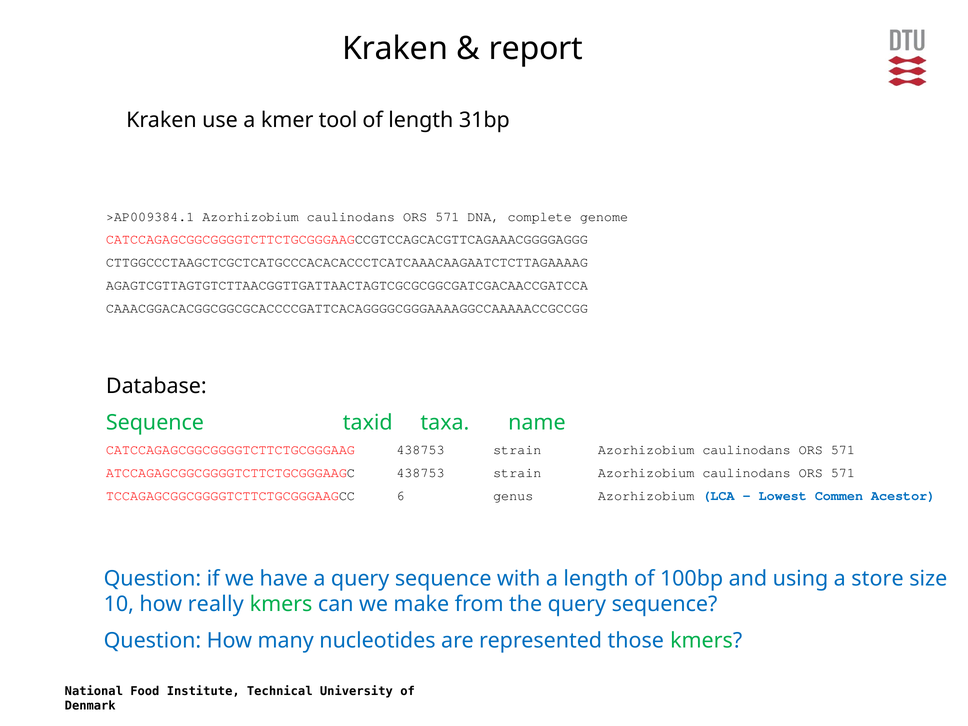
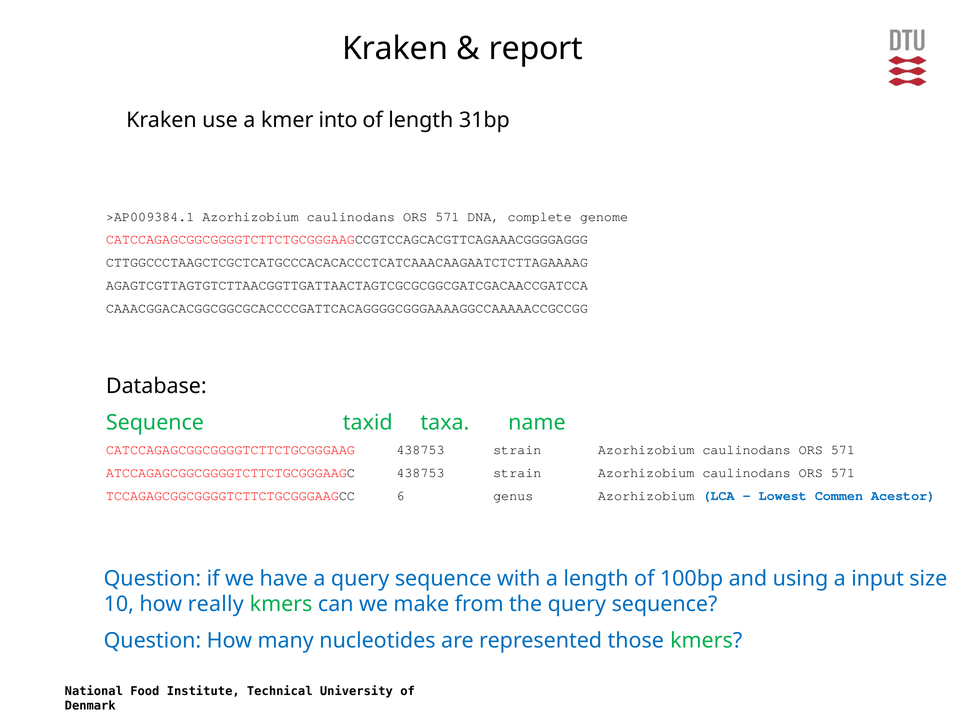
tool: tool -> into (338, 120)
store: store -> input (878, 578)
